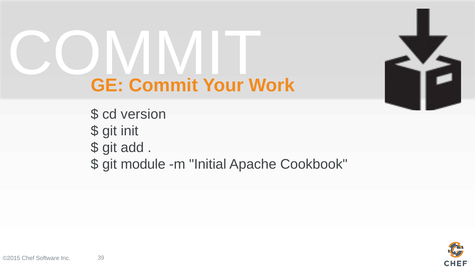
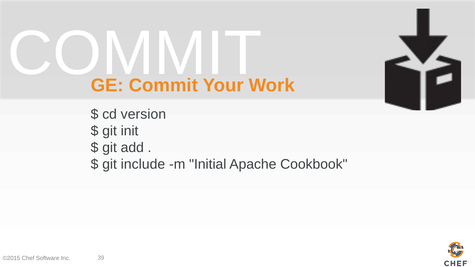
module: module -> include (143, 164)
